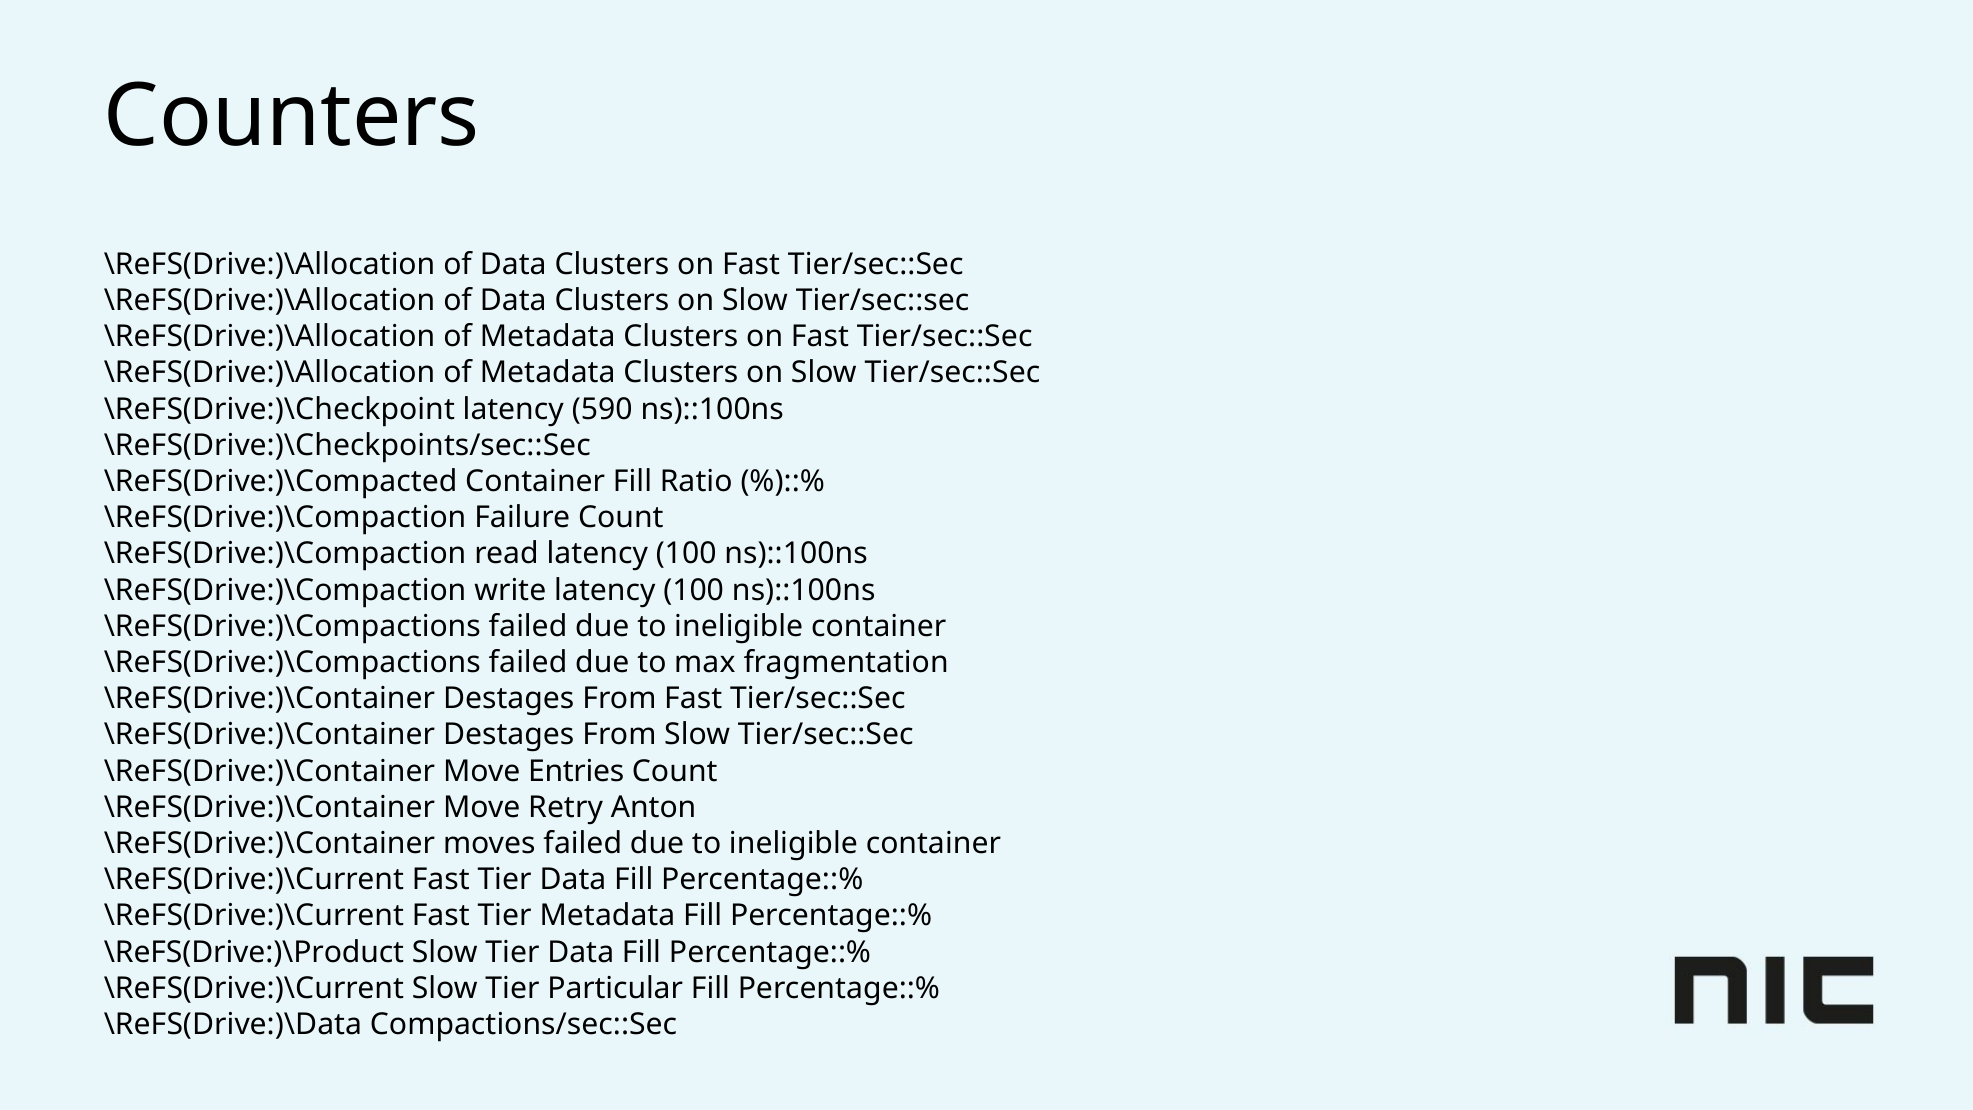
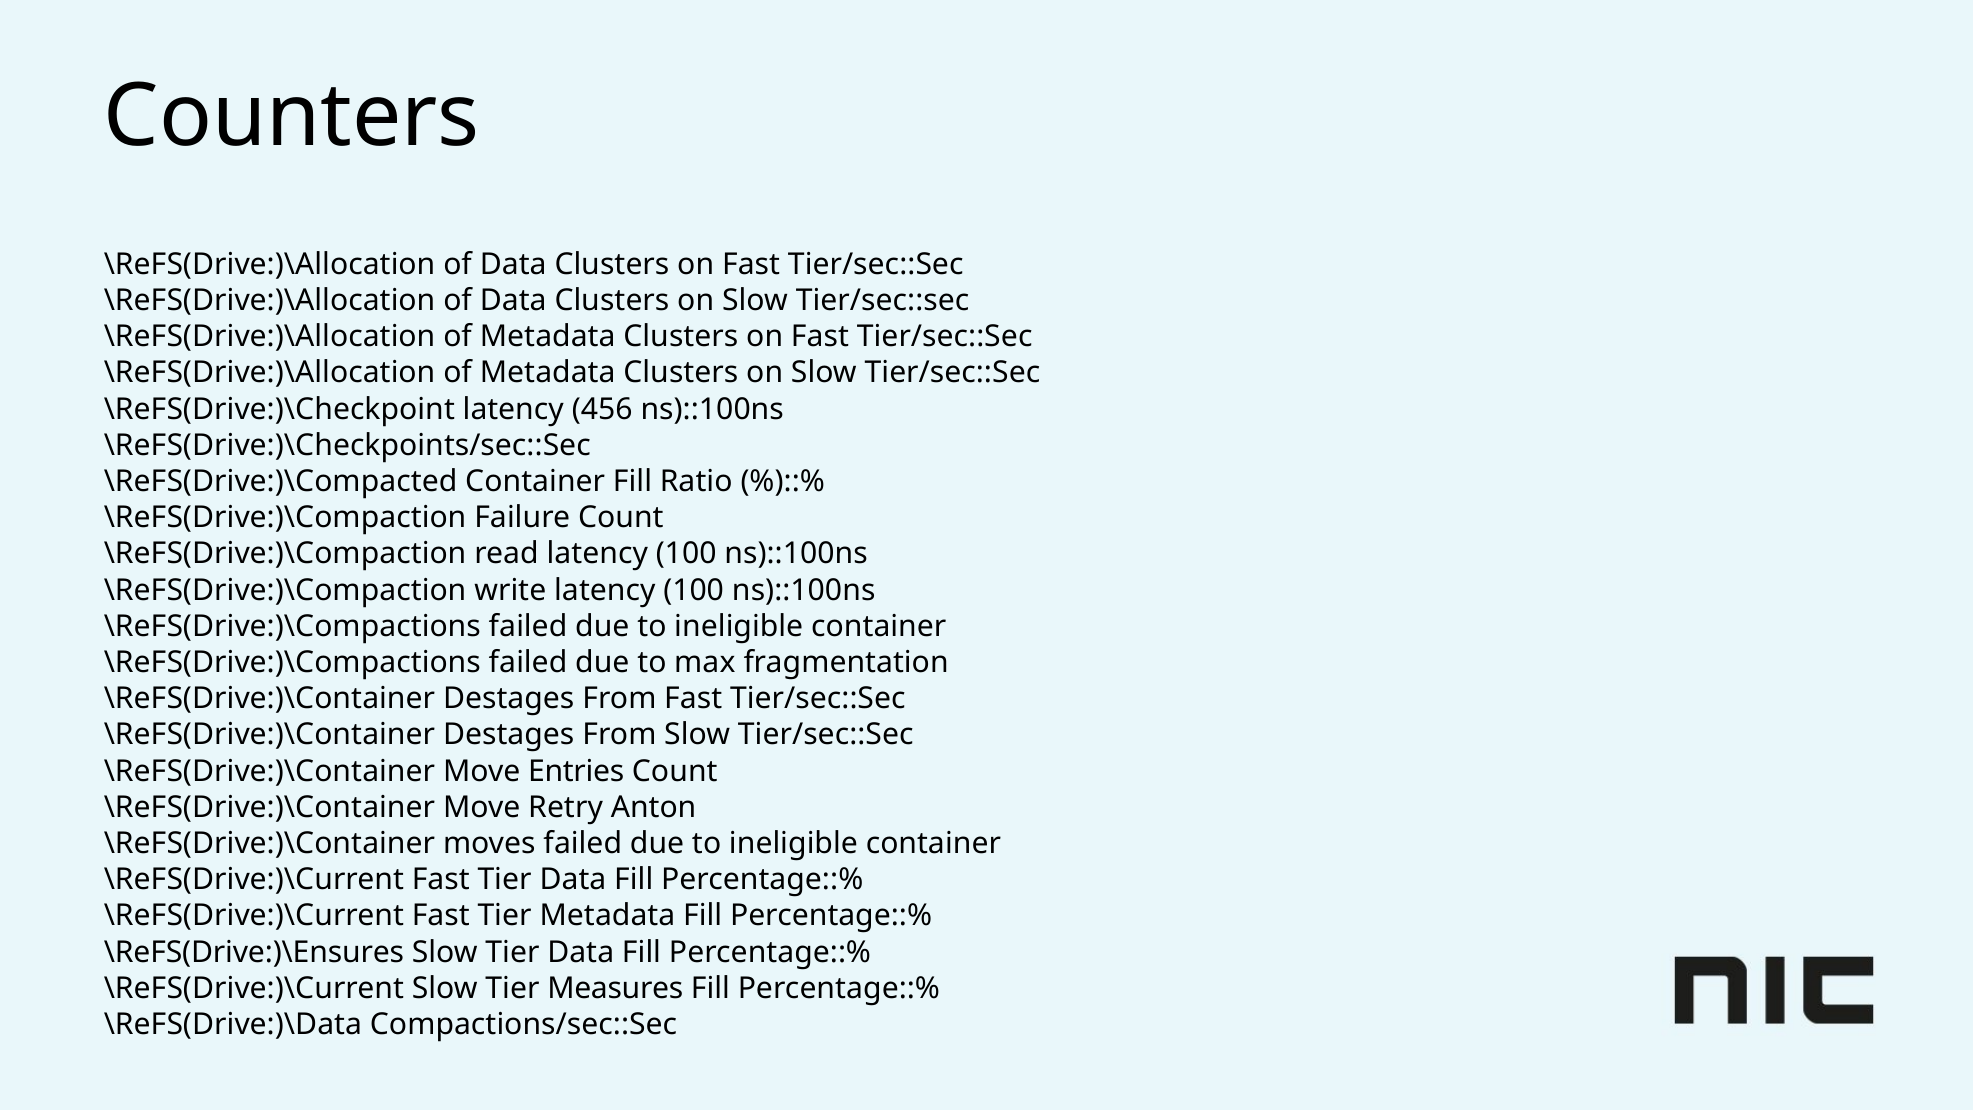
590: 590 -> 456 (602, 409)
\ReFS(Drive:)\Product: \ReFS(Drive:)\Product -> \ReFS(Drive:)\Ensures (254, 952)
Particular: Particular -> Measures (615, 988)
